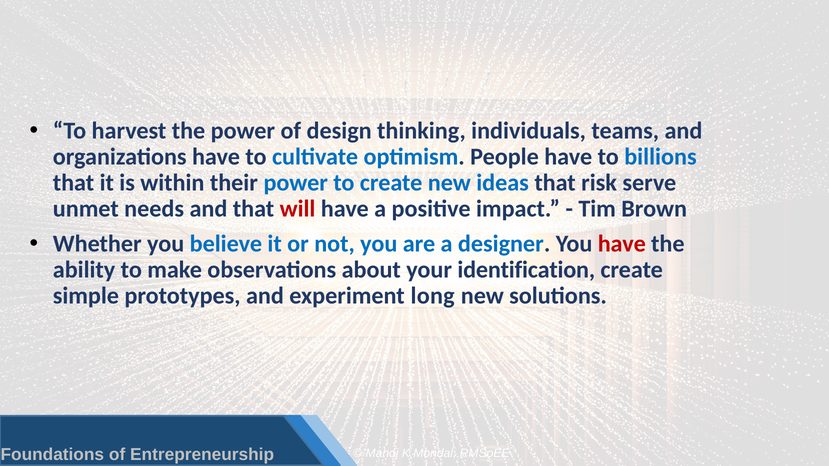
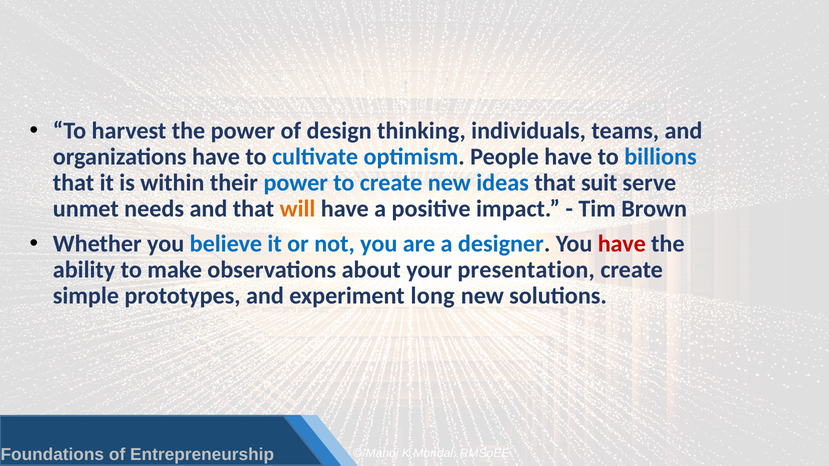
risk: risk -> suit (599, 183)
will colour: red -> orange (298, 209)
identification: identification -> presentation (526, 270)
